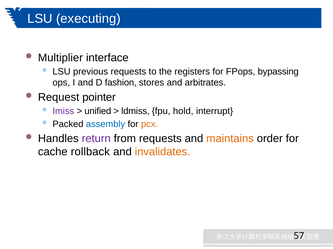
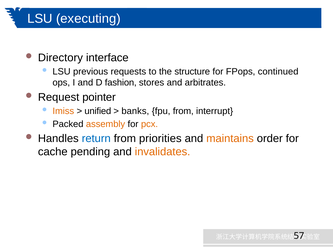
Multiplier: Multiplier -> Directory (60, 58)
registers: registers -> structure (192, 72)
bypassing: bypassing -> continued (278, 72)
Imiss colour: purple -> orange (63, 111)
ldmiss: ldmiss -> banks (135, 111)
fpu hold: hold -> from (183, 111)
assembly colour: blue -> orange (106, 124)
return colour: purple -> blue (96, 139)
from requests: requests -> priorities (160, 139)
rollback: rollback -> pending (90, 152)
